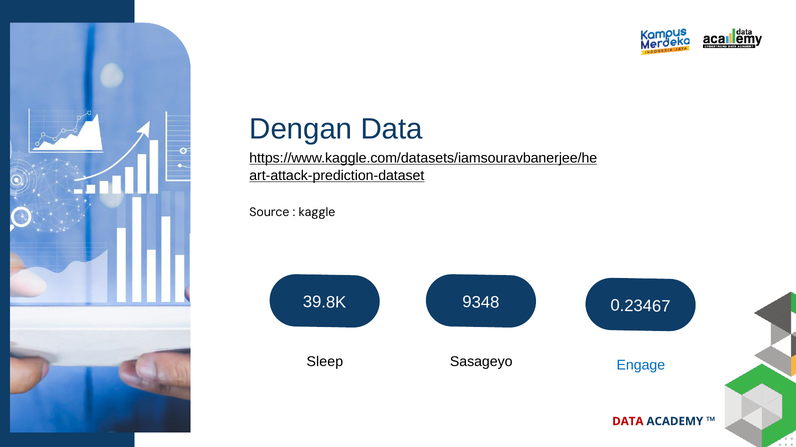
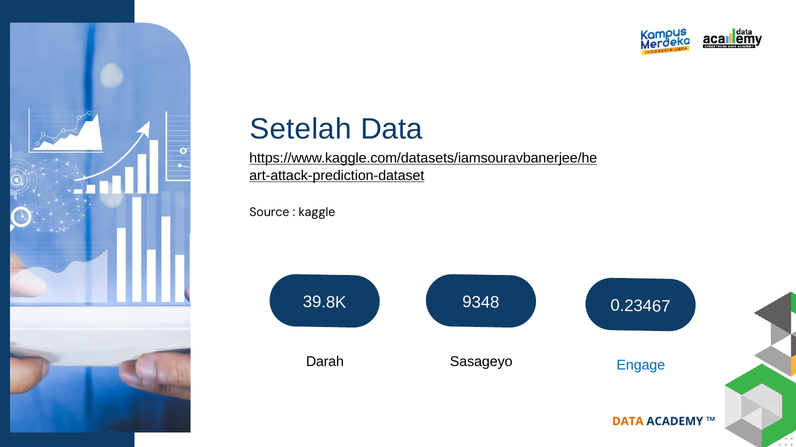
Dengan: Dengan -> Setelah (301, 129)
Sleep: Sleep -> Darah (325, 362)
DATA colour: red -> orange (628, 422)
